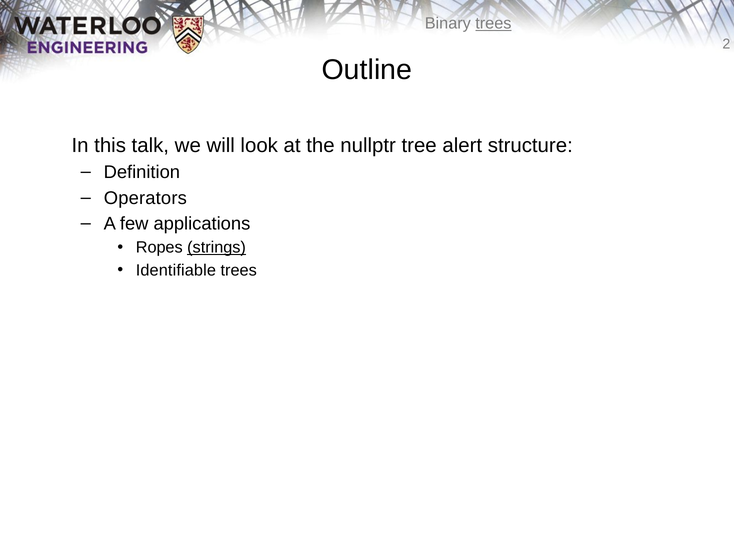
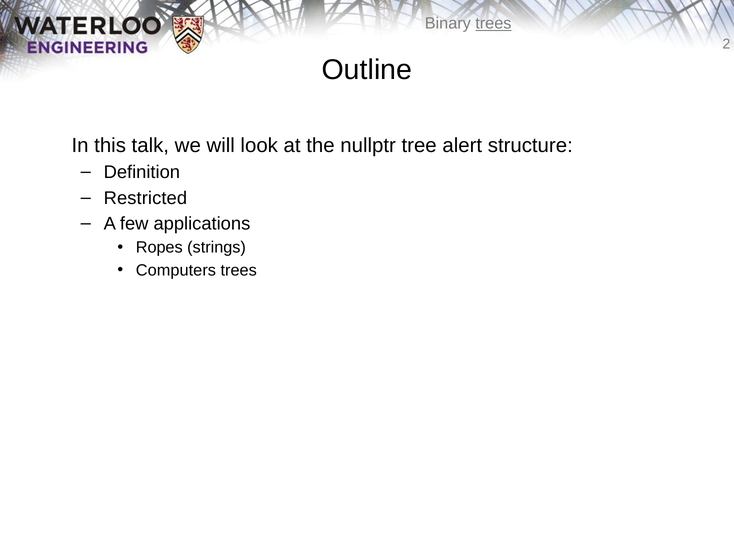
Operators: Operators -> Restricted (145, 198)
strings underline: present -> none (217, 248)
Identifiable: Identifiable -> Computers (176, 271)
